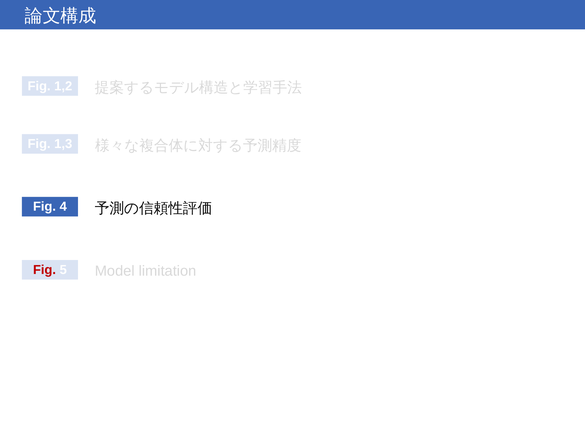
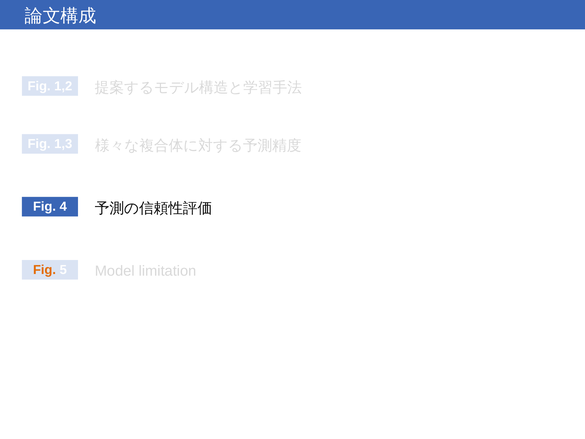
Fig colour: red -> orange (44, 270)
